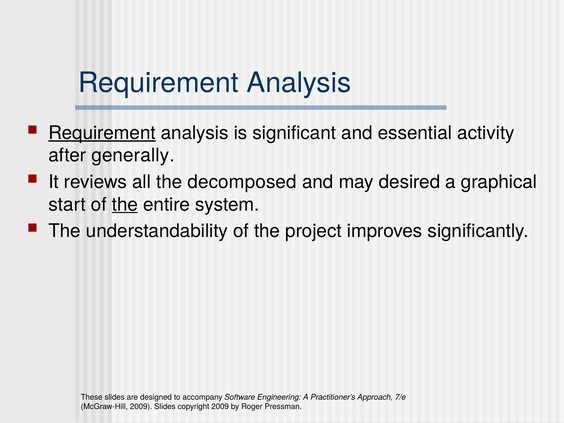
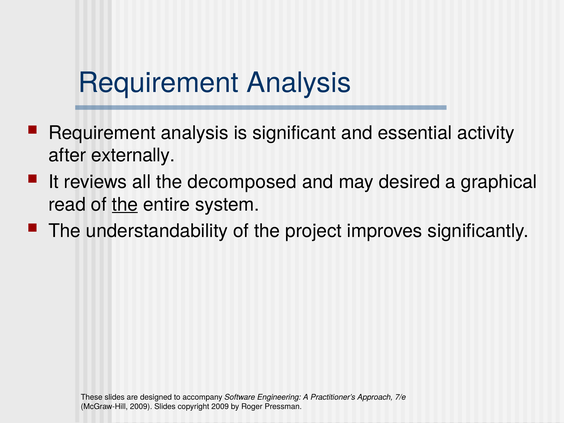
Requirement underline: present -> none (102, 133)
generally: generally -> externally (133, 155)
start: start -> read (67, 204)
